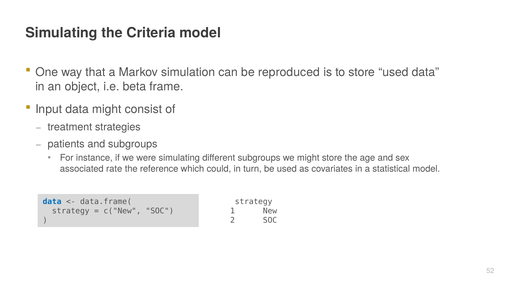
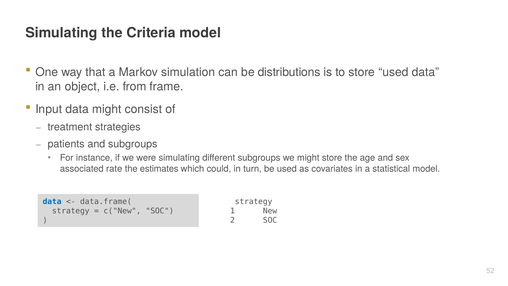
reproduced: reproduced -> distributions (289, 72)
beta: beta -> from (135, 86)
reference: reference -> estimates (159, 169)
